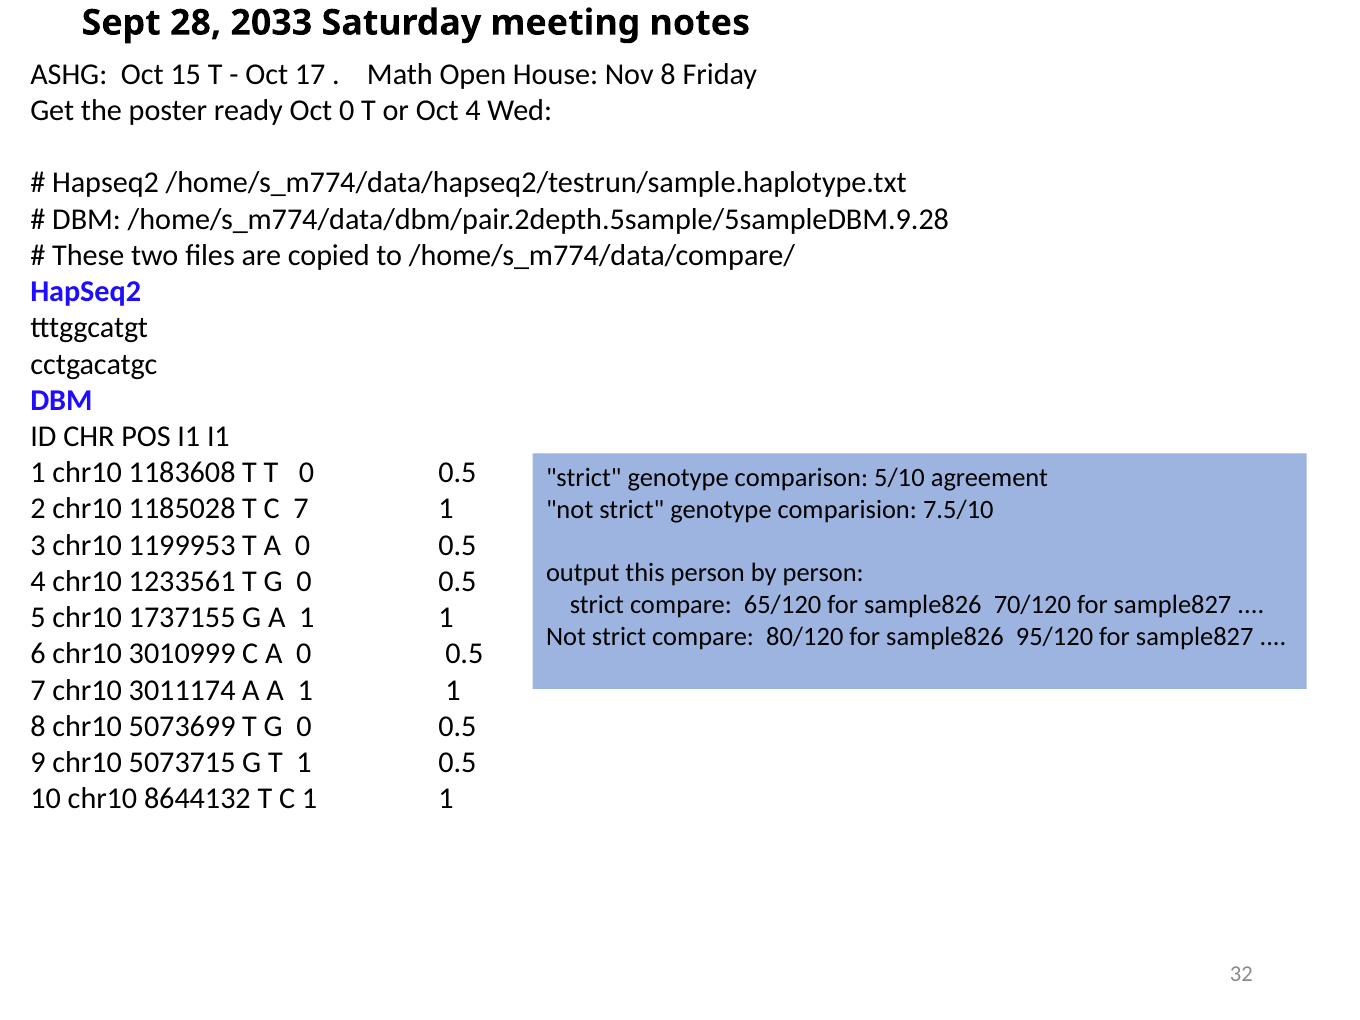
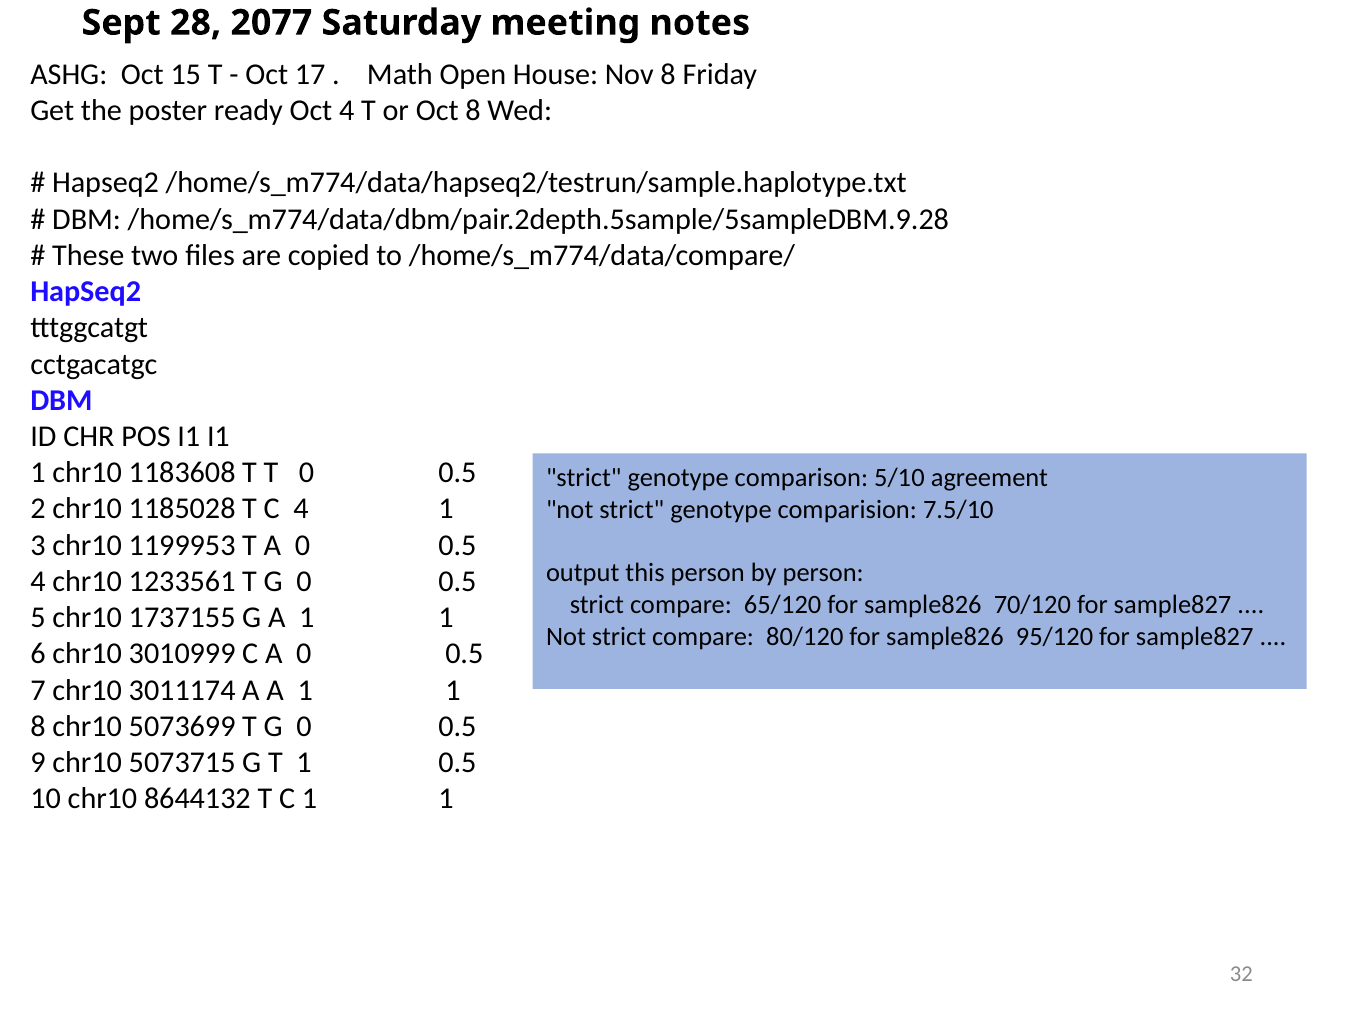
2033: 2033 -> 2077 (271, 23)
Oct 0: 0 -> 4 (347, 110)
Oct 4: 4 -> 8 (473, 110)
C 7: 7 -> 4 (301, 509)
